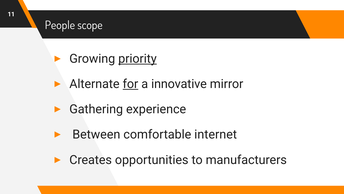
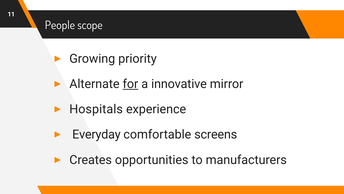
priority underline: present -> none (138, 59)
Gathering: Gathering -> Hospitals (96, 109)
Between: Between -> Everyday (96, 134)
internet: internet -> screens (216, 134)
